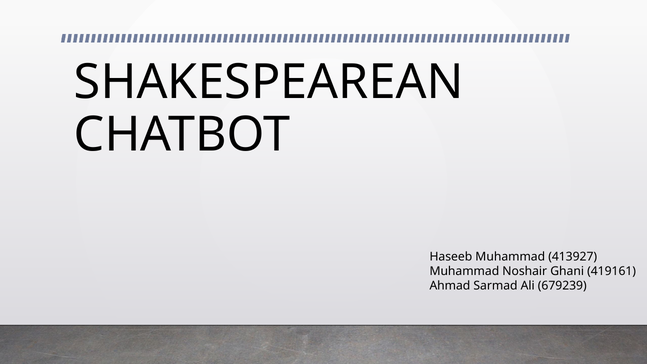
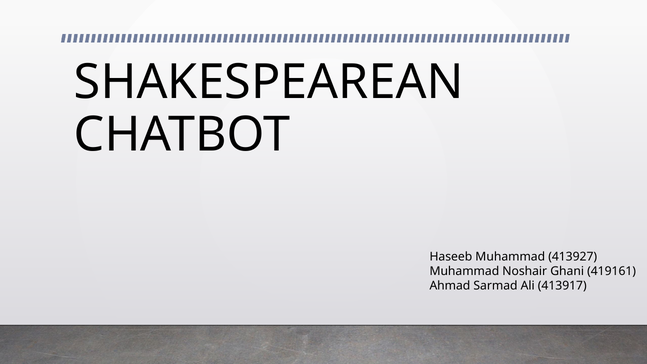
679239: 679239 -> 413917 (562, 286)
